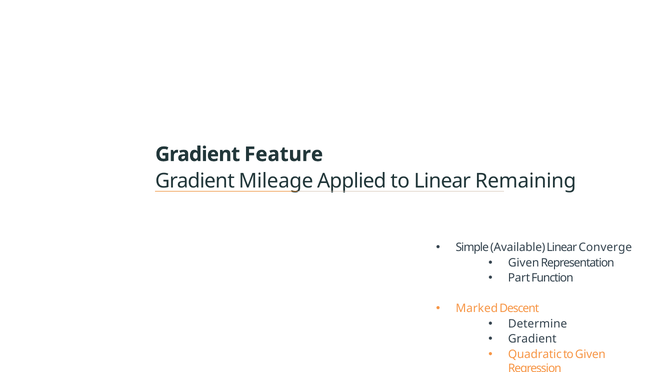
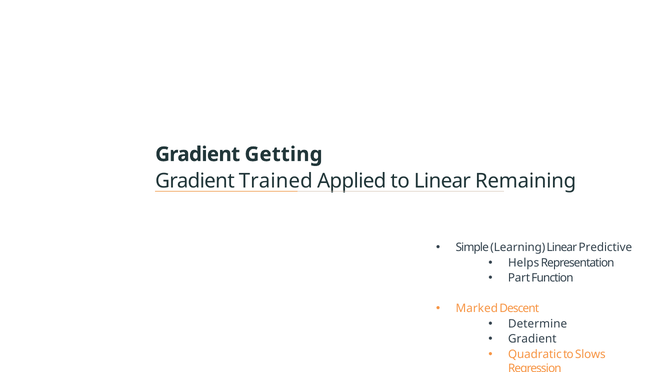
Feature: Feature -> Getting (284, 154)
Mileage: Mileage -> Trained (276, 181)
Available: Available -> Learning (518, 247)
Converge: Converge -> Predictive (605, 247)
Given: Given -> Helps (524, 262)
to Given: Given -> Slows (590, 354)
